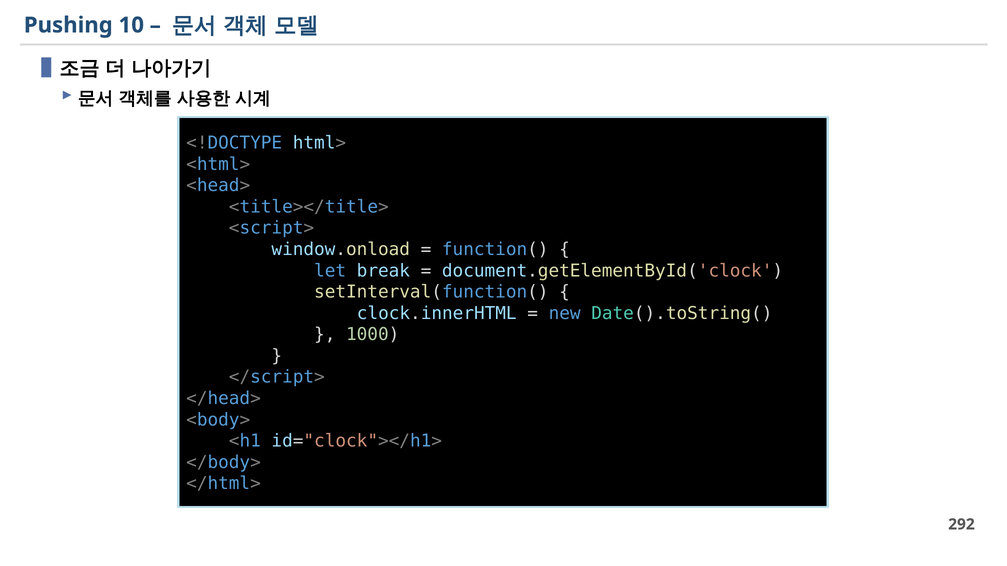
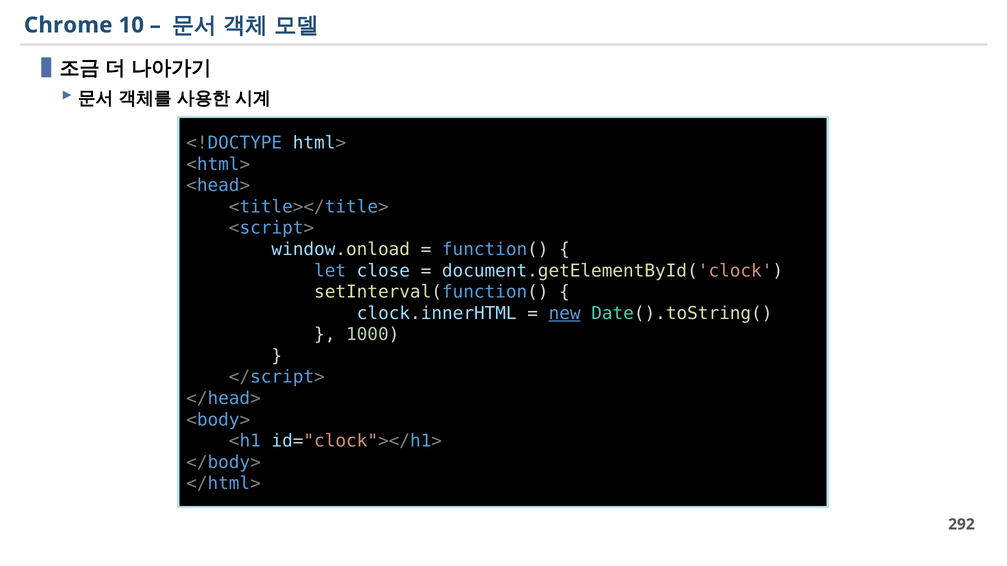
Pushing: Pushing -> Chrome (68, 25)
break: break -> close (383, 271)
new underline: none -> present (565, 313)
